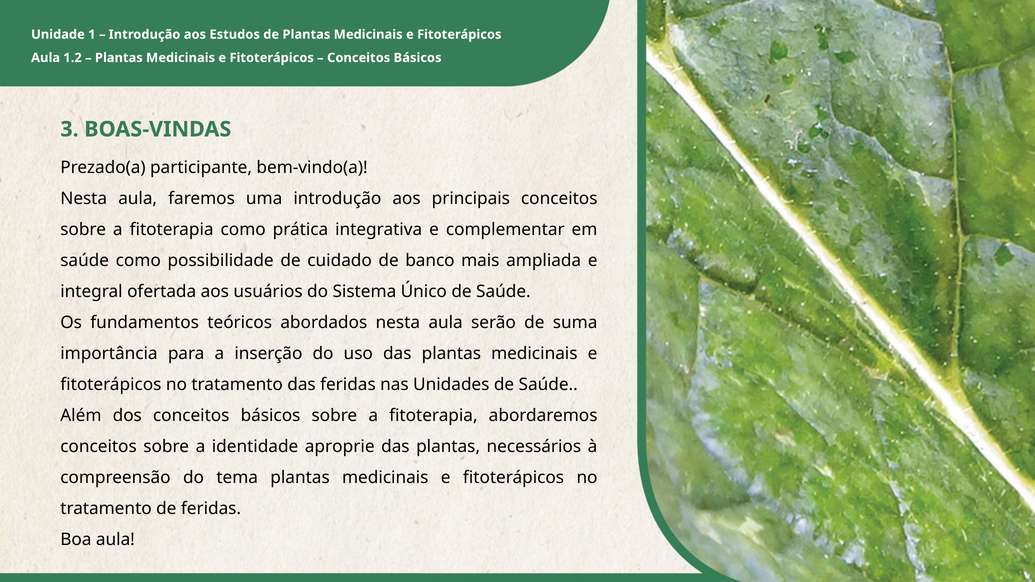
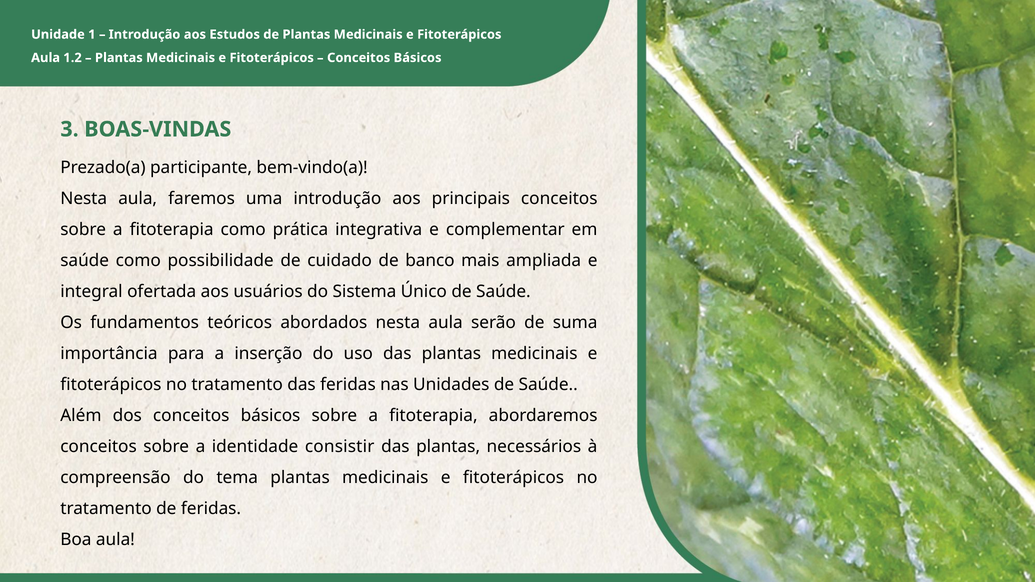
aproprie: aproprie -> consistir (340, 447)
